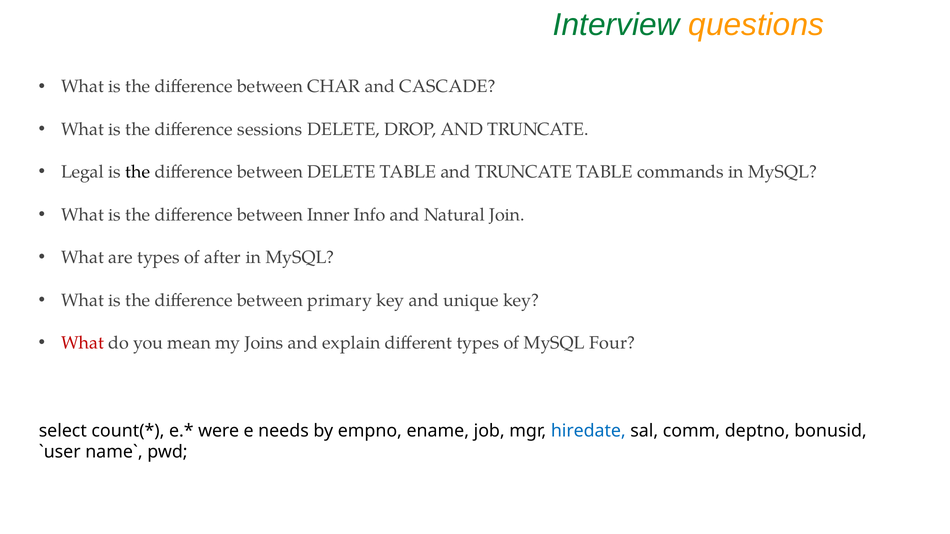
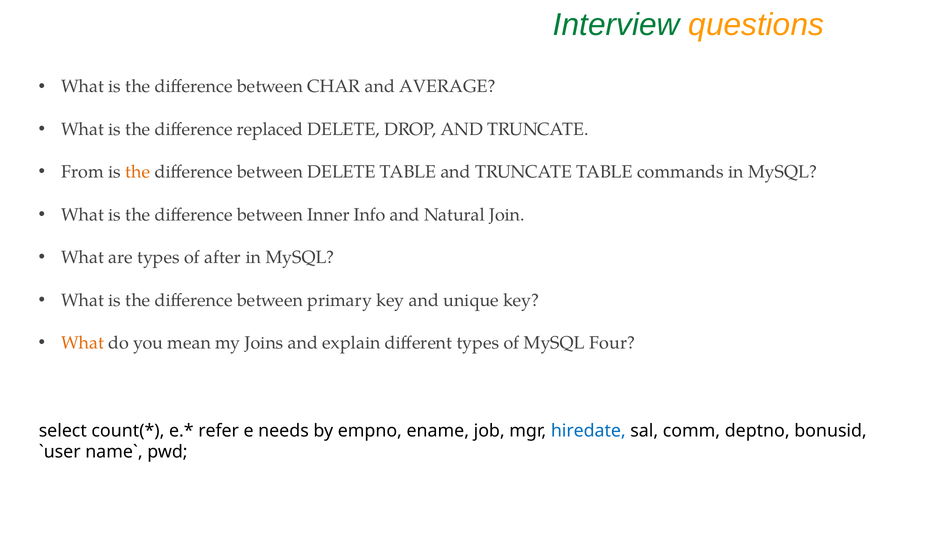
CASCADE: CASCADE -> AVERAGE (447, 87)
sessions: sessions -> replaced (270, 129)
Legal: Legal -> From (82, 172)
the colour: black -> orange (138, 172)
What colour: red -> orange (82, 343)
were: were -> refer (219, 431)
